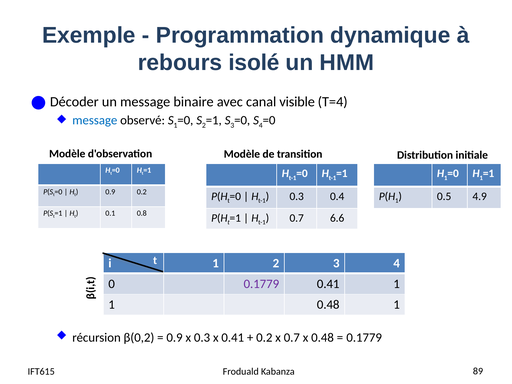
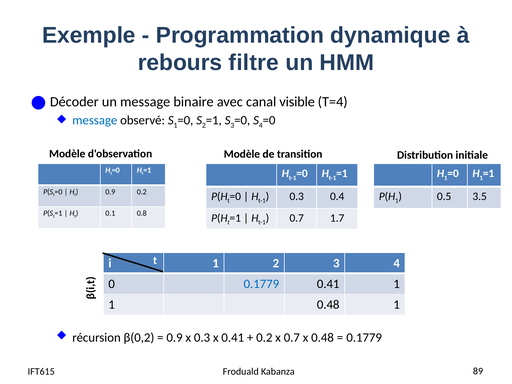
isolé: isolé -> filtre (254, 63)
4.9: 4.9 -> 3.5 (480, 196)
6.6: 6.6 -> 1.7 (337, 218)
0.1779 colour: purple -> blue (261, 284)
